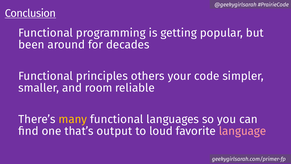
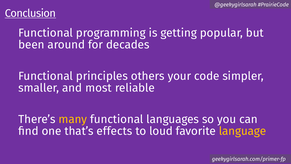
room: room -> most (98, 88)
output: output -> effects (114, 131)
language colour: pink -> yellow (242, 131)
